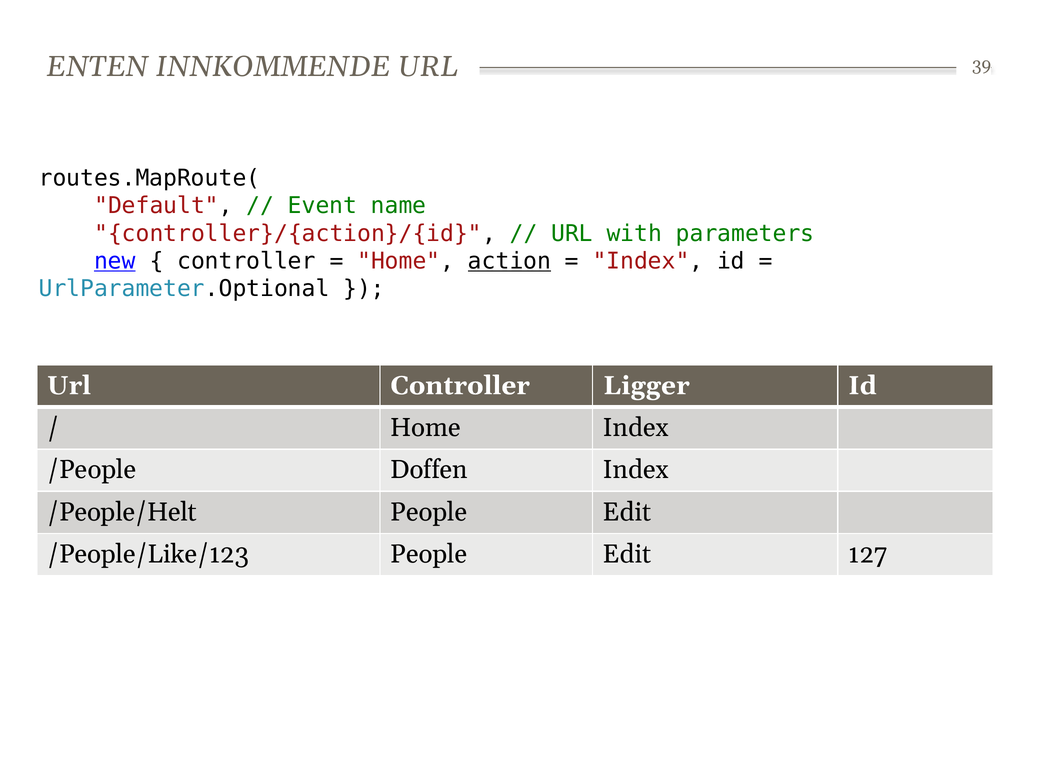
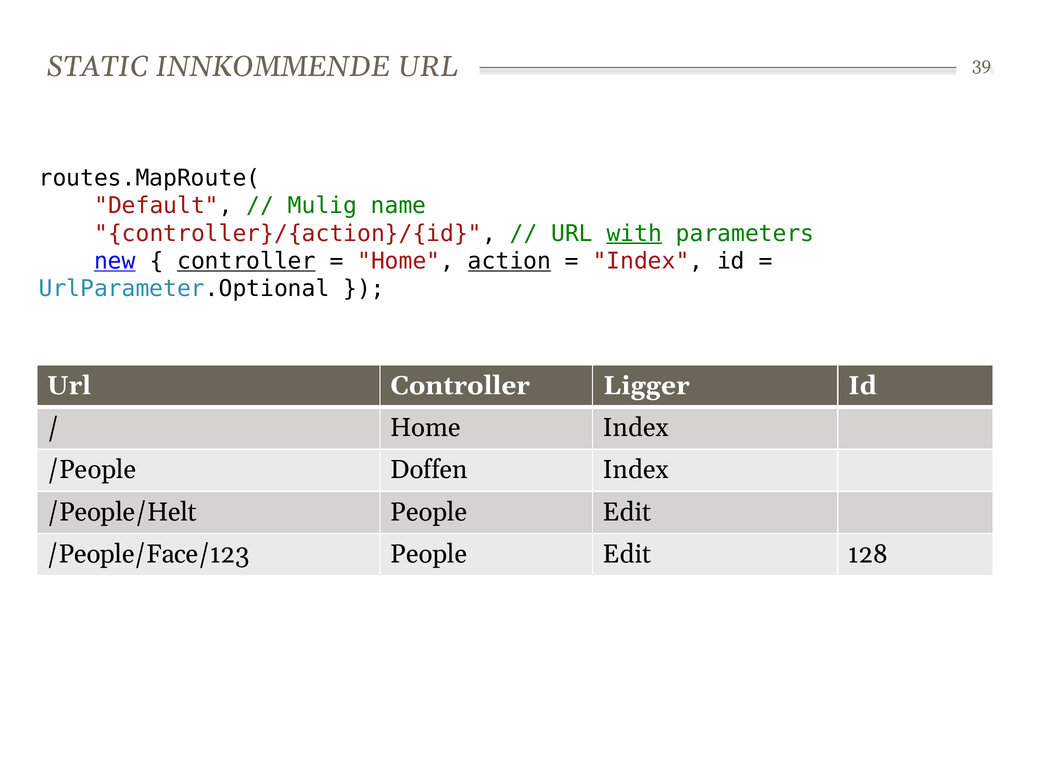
ENTEN: ENTEN -> STATIC (97, 67)
Event: Event -> Mulig (323, 206)
with underline: none -> present (634, 233)
controller underline: none -> present (246, 261)
/People/Like/123: /People/Like/123 -> /People/Face/123 (148, 554)
127: 127 -> 128 (868, 554)
